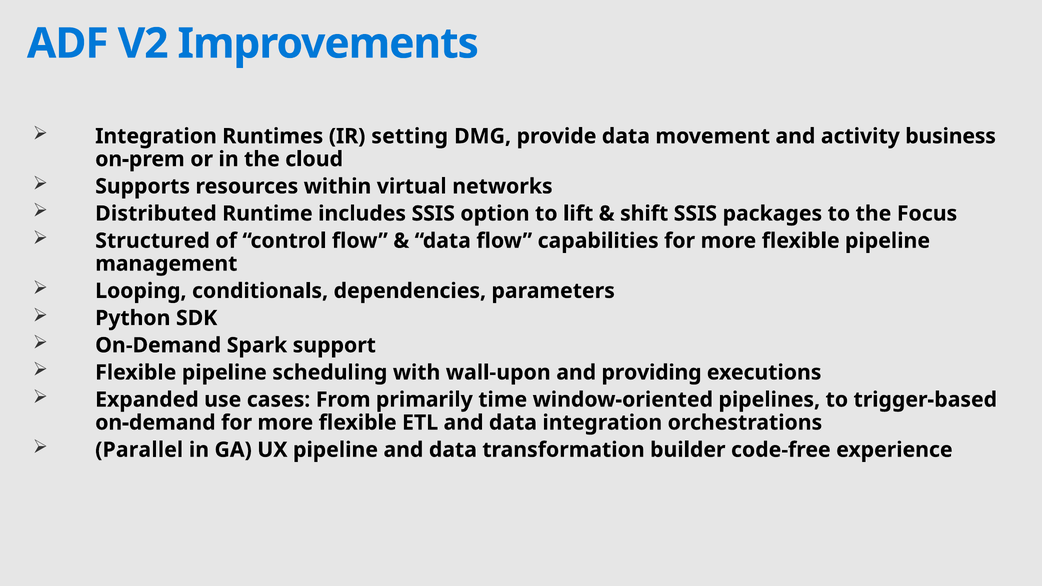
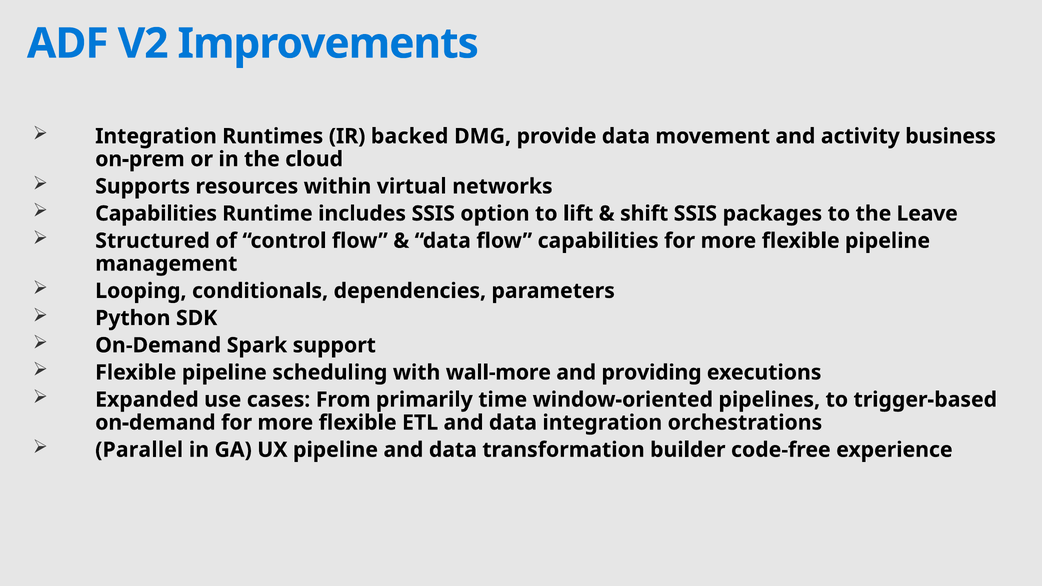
setting: setting -> backed (410, 136)
Distributed: Distributed -> Capabilities (156, 214)
Focus: Focus -> Leave (927, 214)
wall-upon: wall-upon -> wall-more (498, 373)
